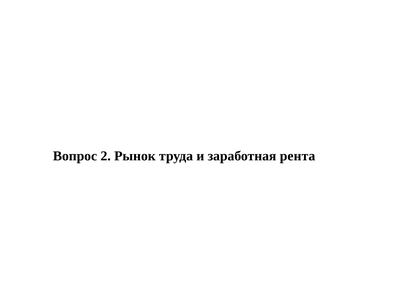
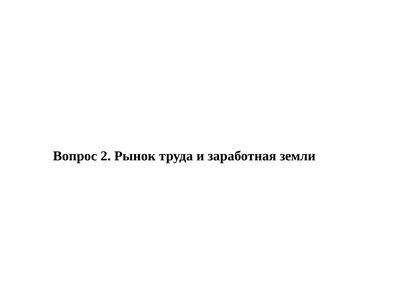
рента: рента -> земли (298, 156)
